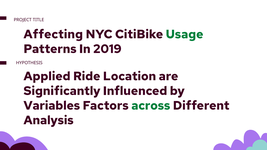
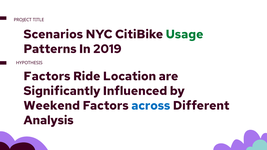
Affecting: Affecting -> Scenarios (53, 34)
Applied: Applied -> Factors (47, 76)
Variables: Variables -> Weekend (52, 106)
across colour: green -> blue (151, 106)
